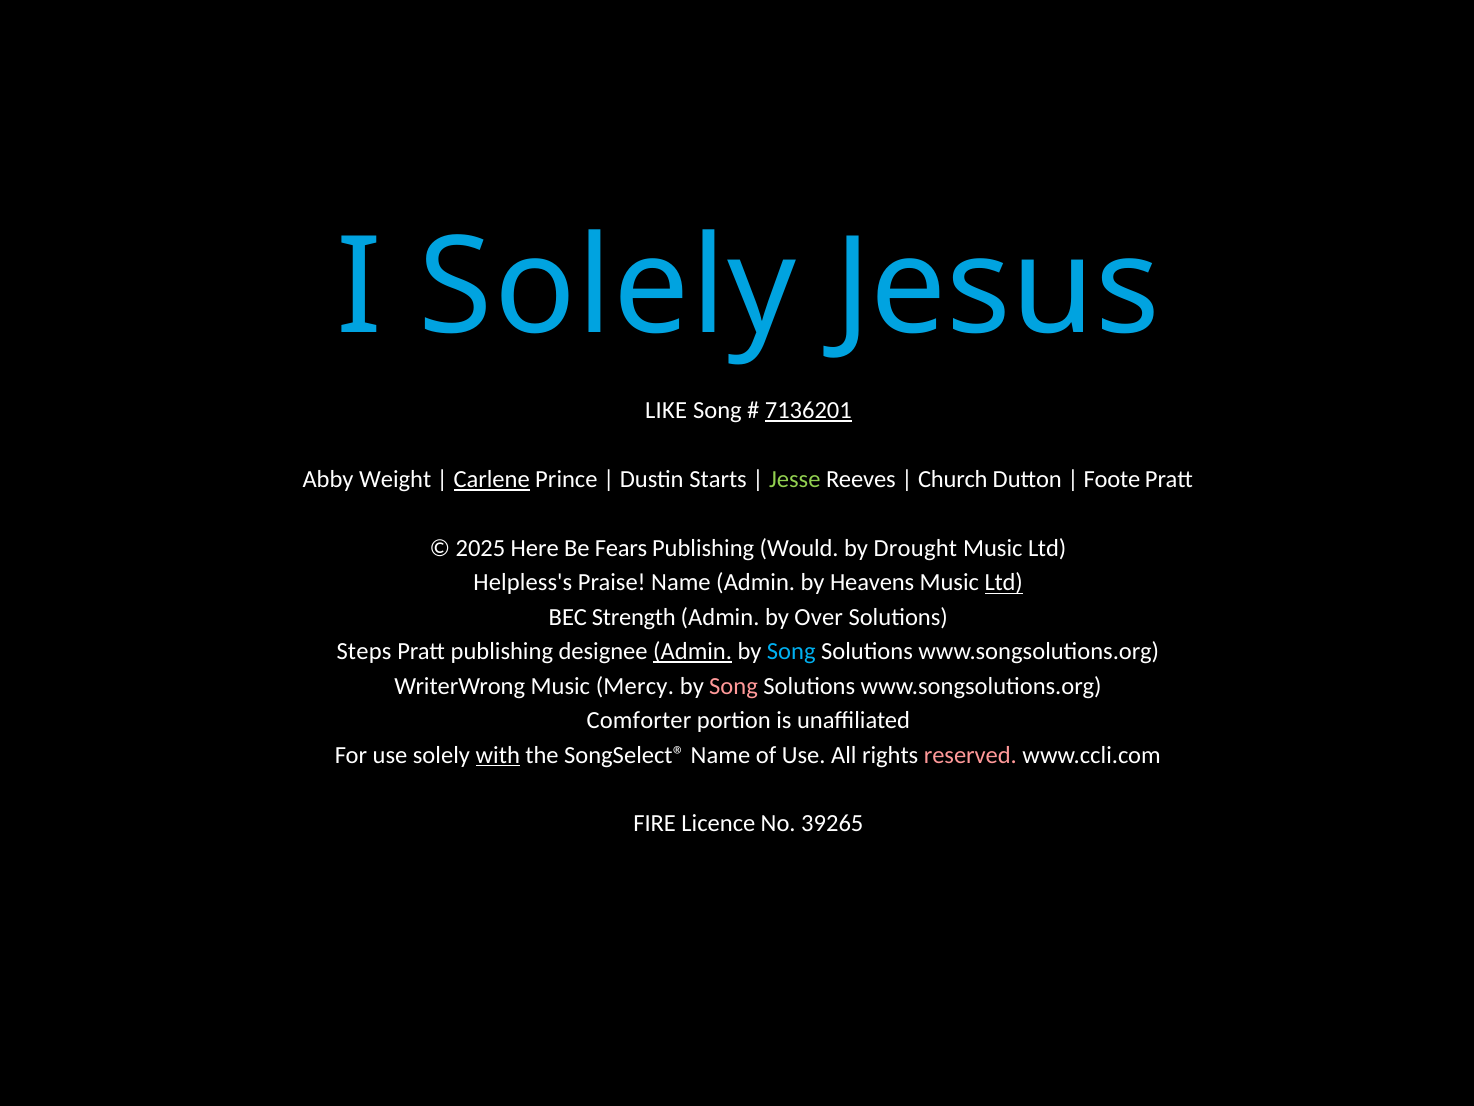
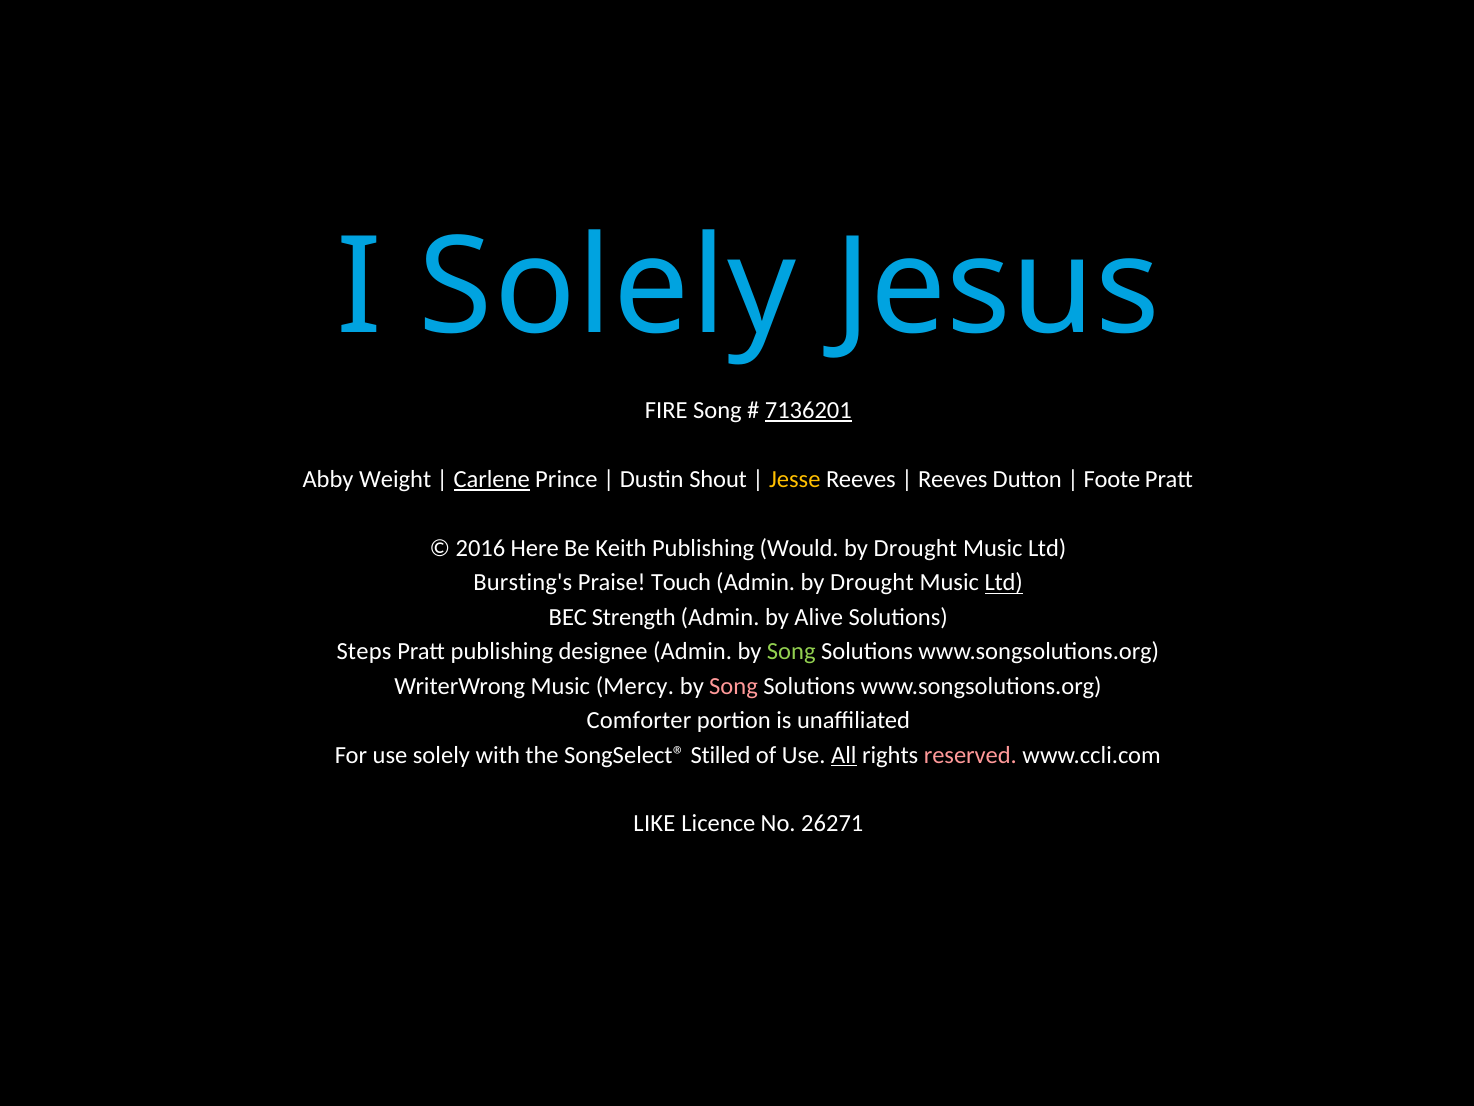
LIKE: LIKE -> FIRE (666, 410)
Starts: Starts -> Shout (718, 479)
Jesse colour: light green -> yellow (795, 479)
Church: Church -> Reeves (953, 479)
2025: 2025 -> 2016 (480, 548)
Fears: Fears -> Keith (621, 548)
Helpless's: Helpless's -> Bursting's (523, 583)
Praise Name: Name -> Touch (681, 583)
Admin by Heavens: Heavens -> Drought (872, 583)
Over: Over -> Alive (819, 617)
Admin underline: present -> none (693, 651)
Song colour: light blue -> light green (791, 651)
with underline: present -> none (498, 755)
SongSelect® Name: Name -> Stilled (721, 755)
All underline: none -> present (844, 755)
FIRE: FIRE -> LIKE (654, 823)
39265: 39265 -> 26271 (832, 823)
